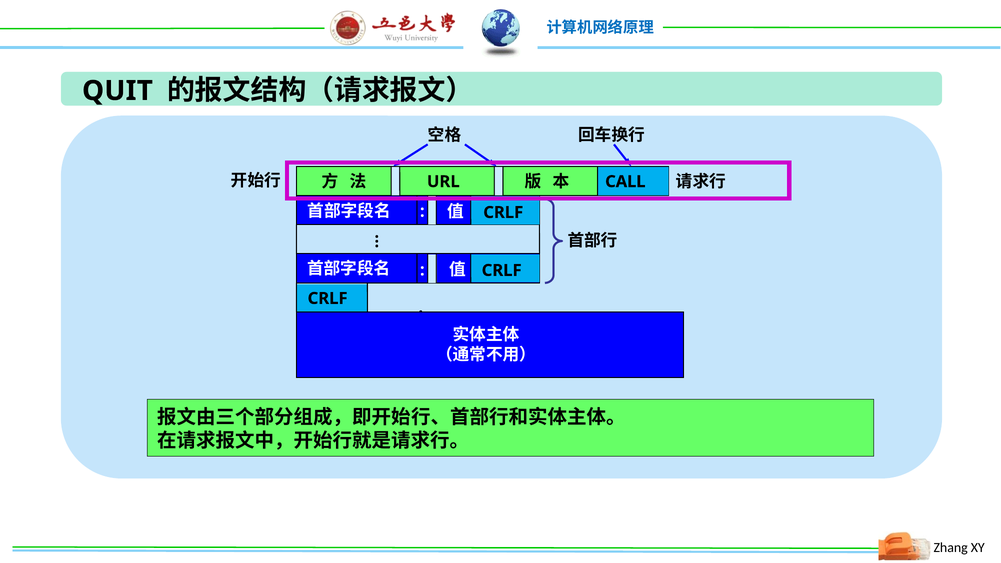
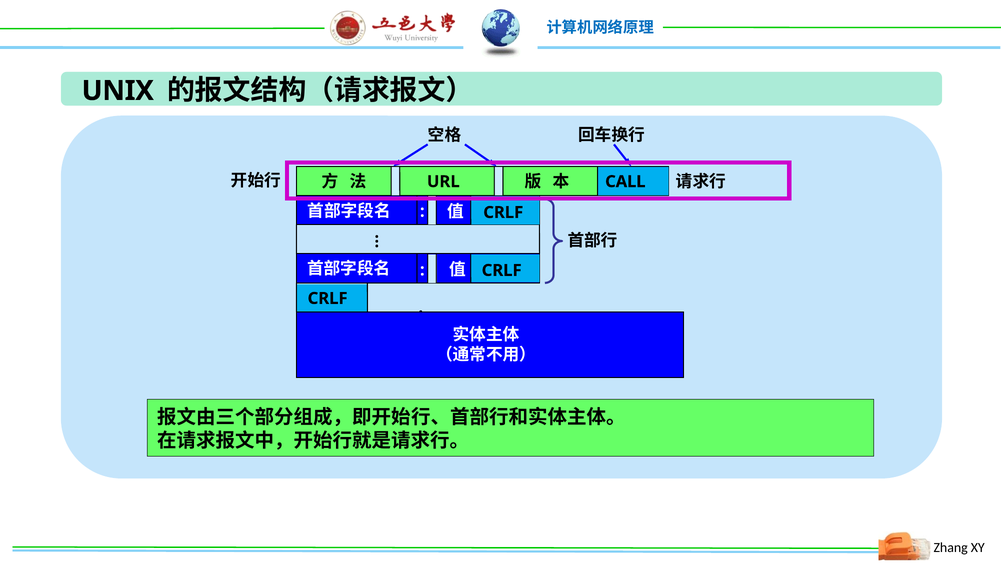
QUIT: QUIT -> UNIX (118, 91)
